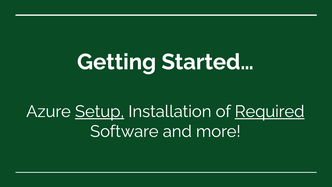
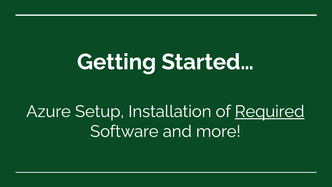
Setup underline: present -> none (100, 111)
